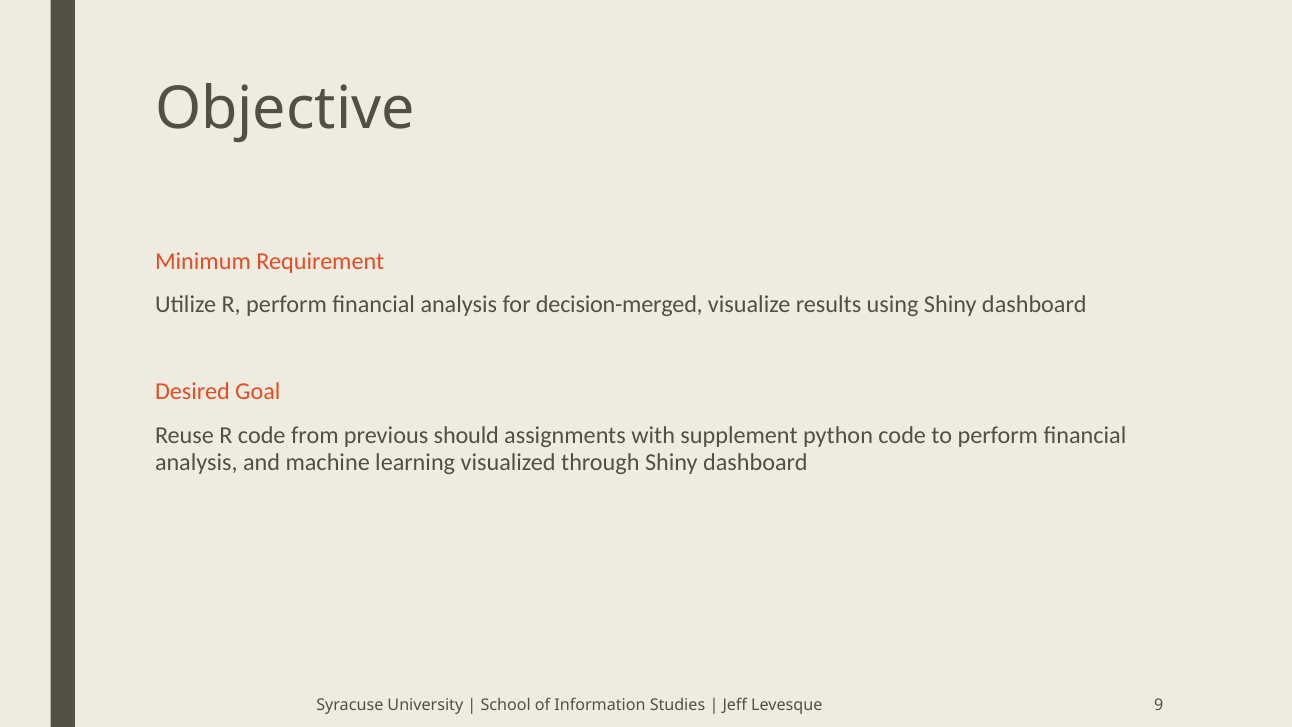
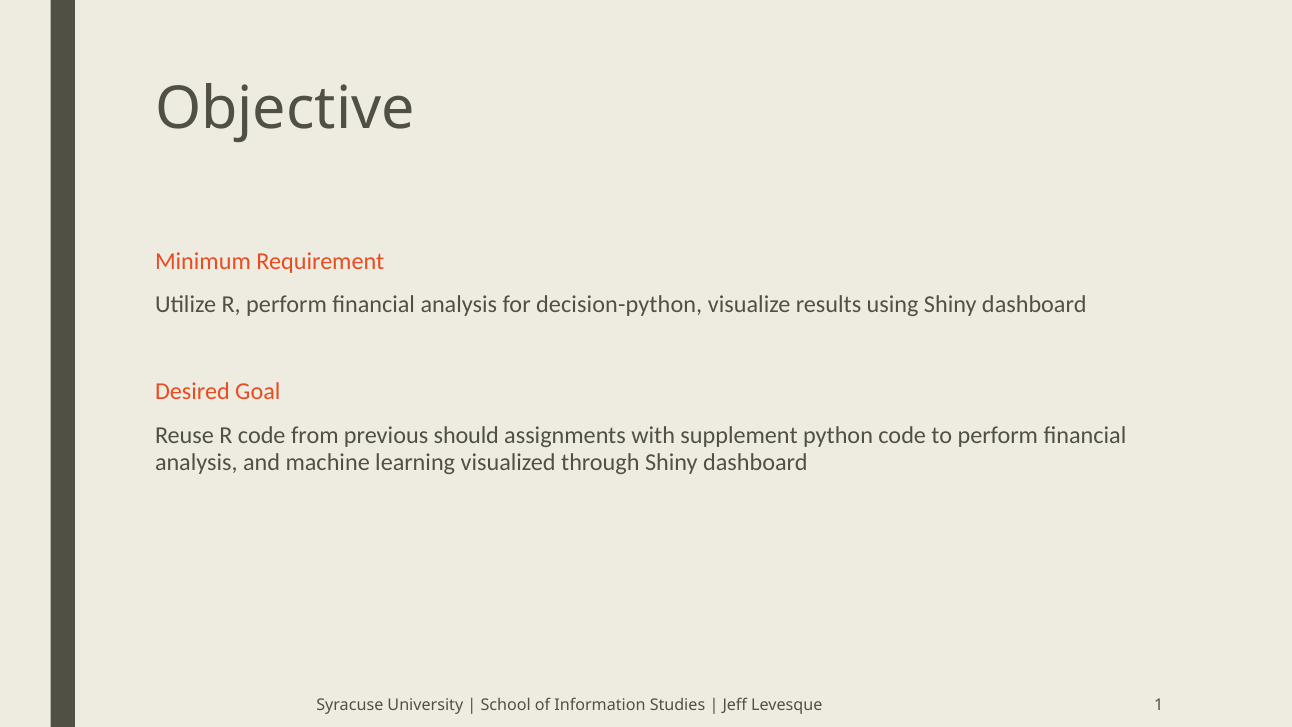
decision-merged: decision-merged -> decision-python (619, 304)
9: 9 -> 1 (1159, 705)
